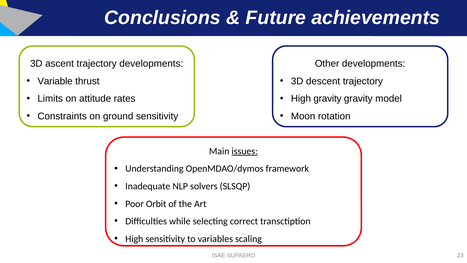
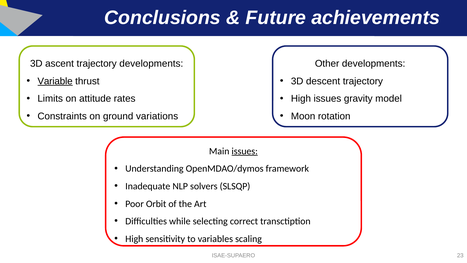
Variable underline: none -> present (55, 81)
High gravity: gravity -> issues (327, 99)
ground sensitivity: sensitivity -> variations (157, 116)
